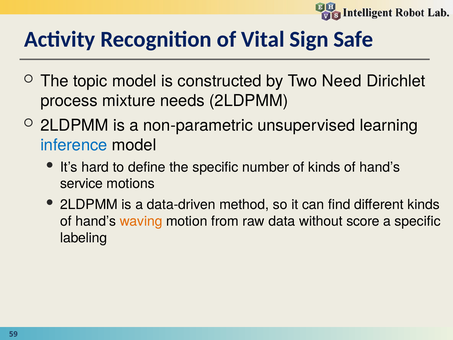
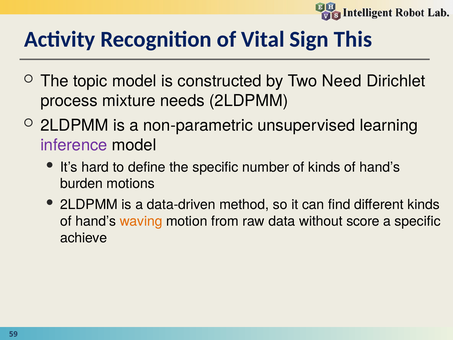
Safe: Safe -> This (353, 39)
inference colour: blue -> purple (74, 145)
service: service -> burden (82, 184)
labeling: labeling -> achieve (84, 238)
